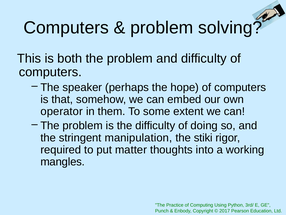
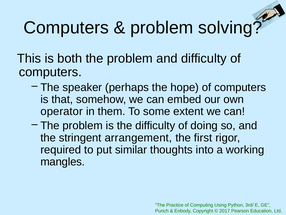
manipulation: manipulation -> arrangement (138, 137)
stiki: stiki -> first (203, 137)
matter: matter -> similar (131, 149)
